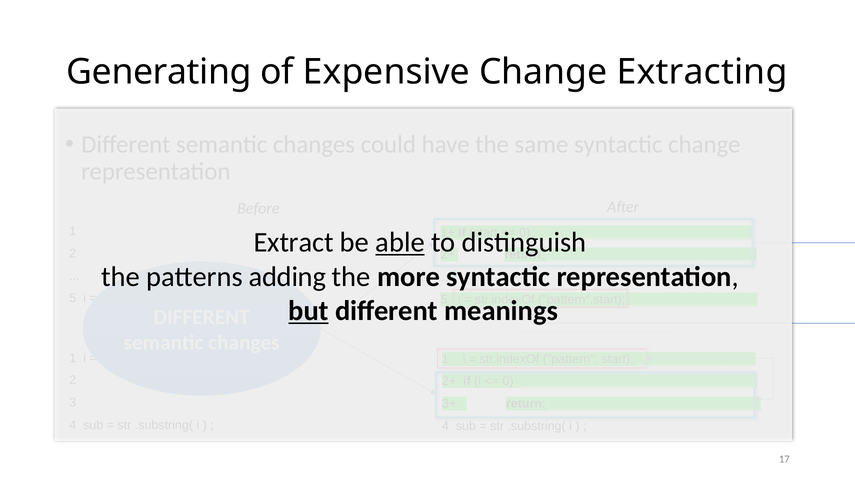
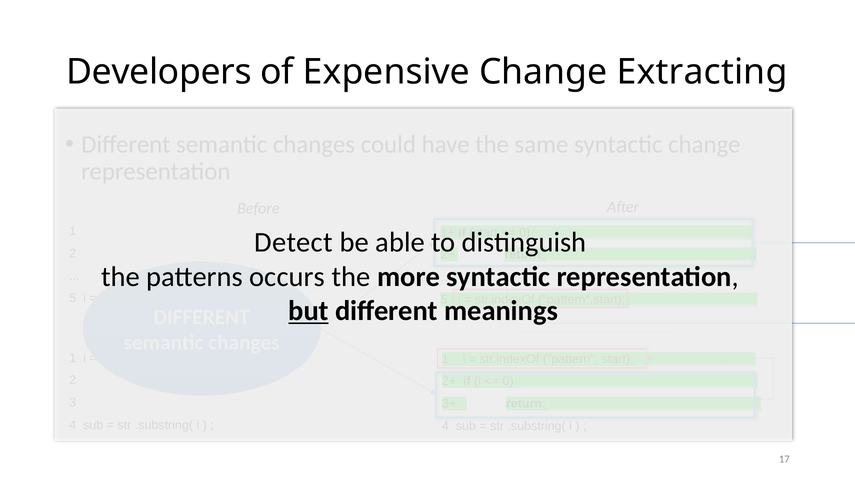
Generating: Generating -> Developers (159, 72)
Extract: Extract -> Detect (293, 243)
able underline: present -> none (400, 243)
adding: adding -> occurs (287, 277)
